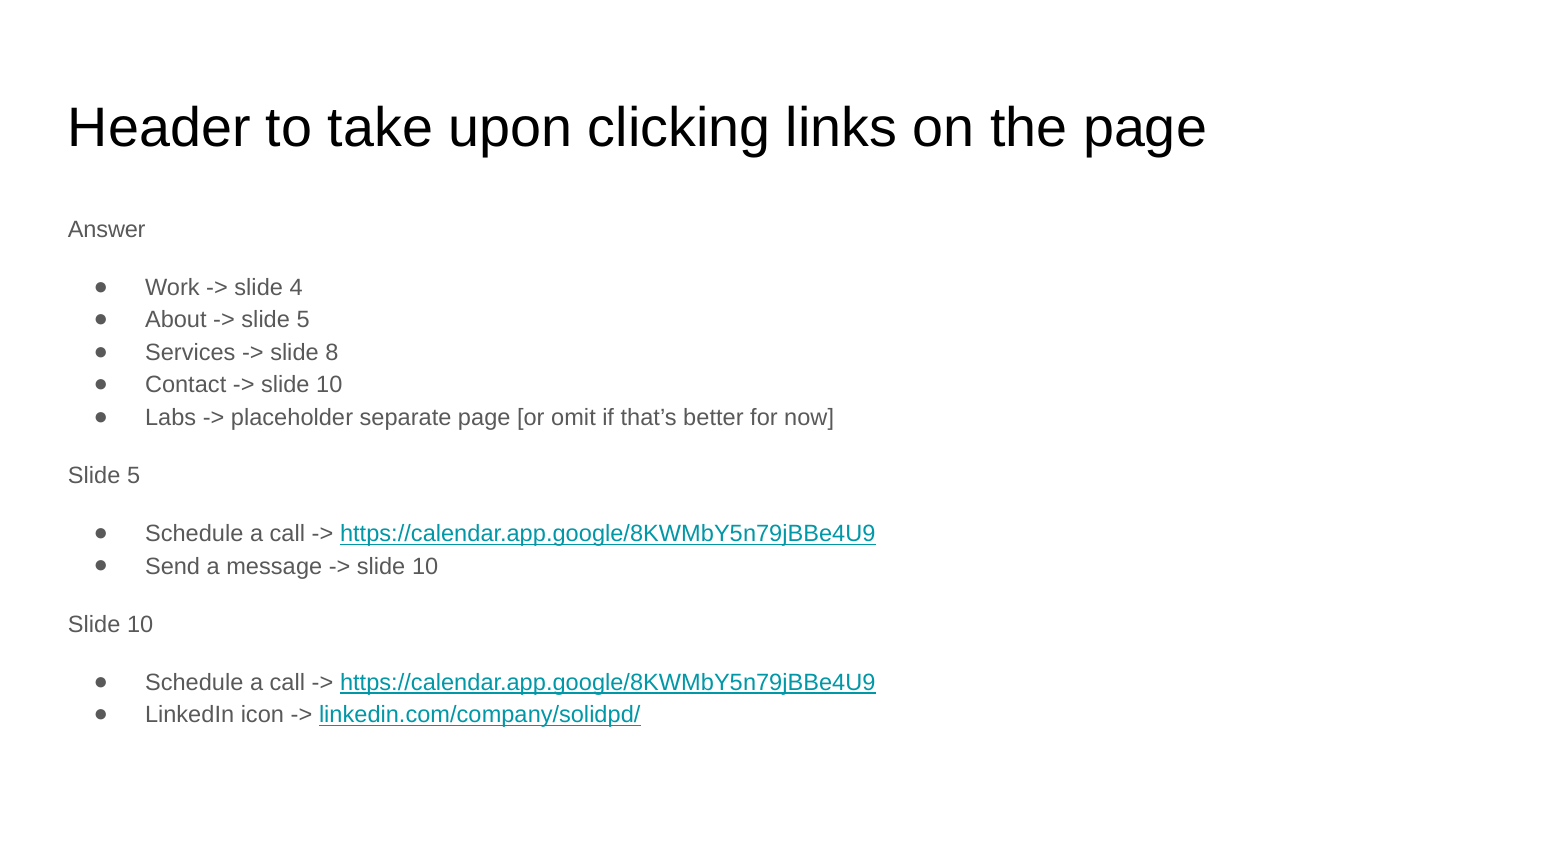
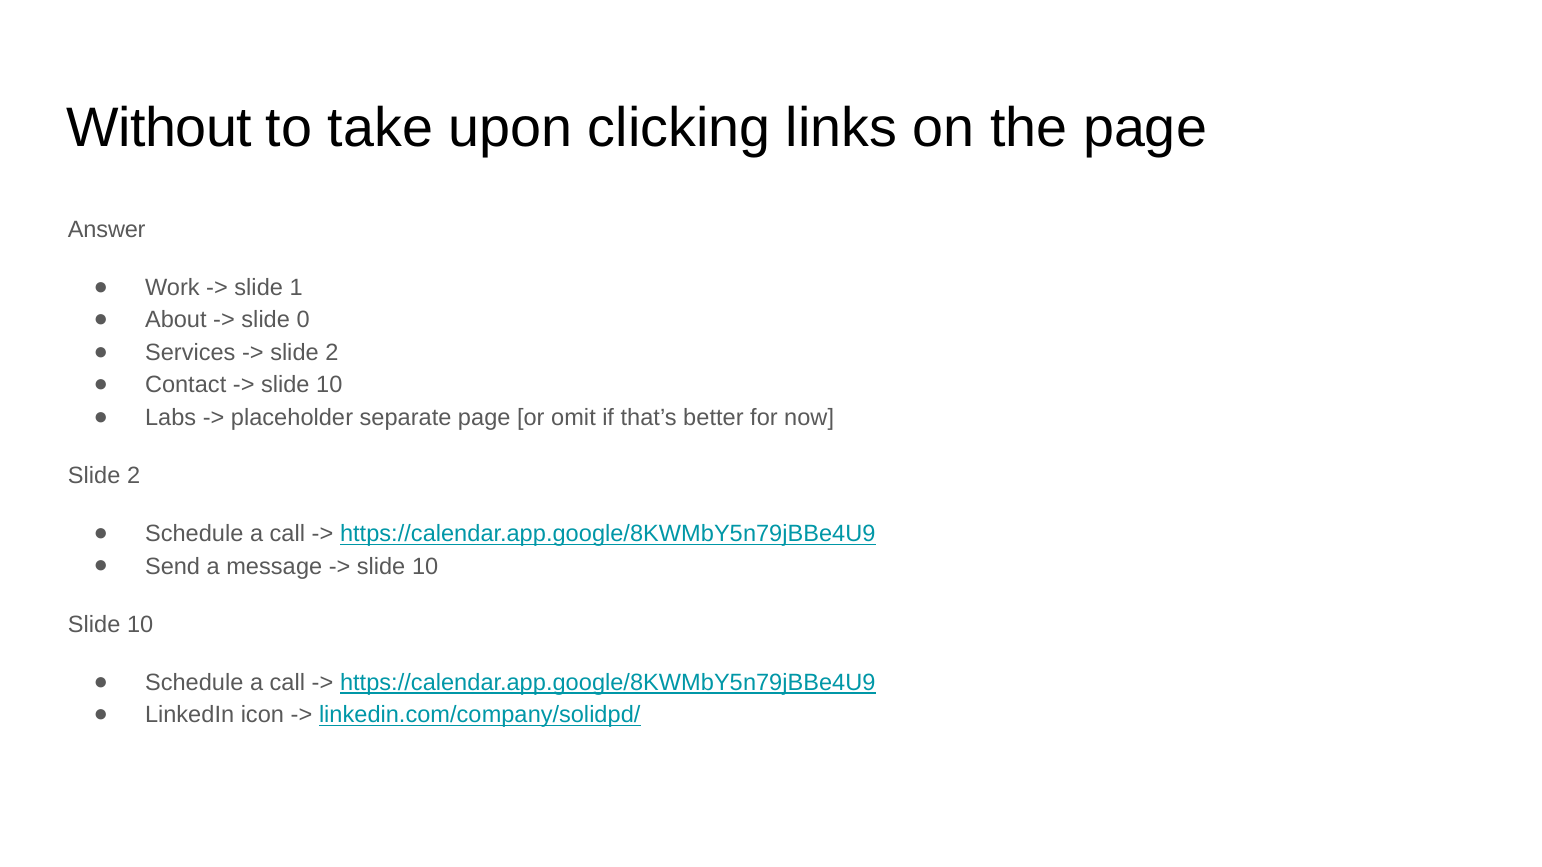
Header: Header -> Without (160, 128)
4: 4 -> 1 (296, 288)
5: 5 -> 0 (303, 320)
8: 8 -> 2 (332, 353)
5: 5 -> 2 (134, 476)
